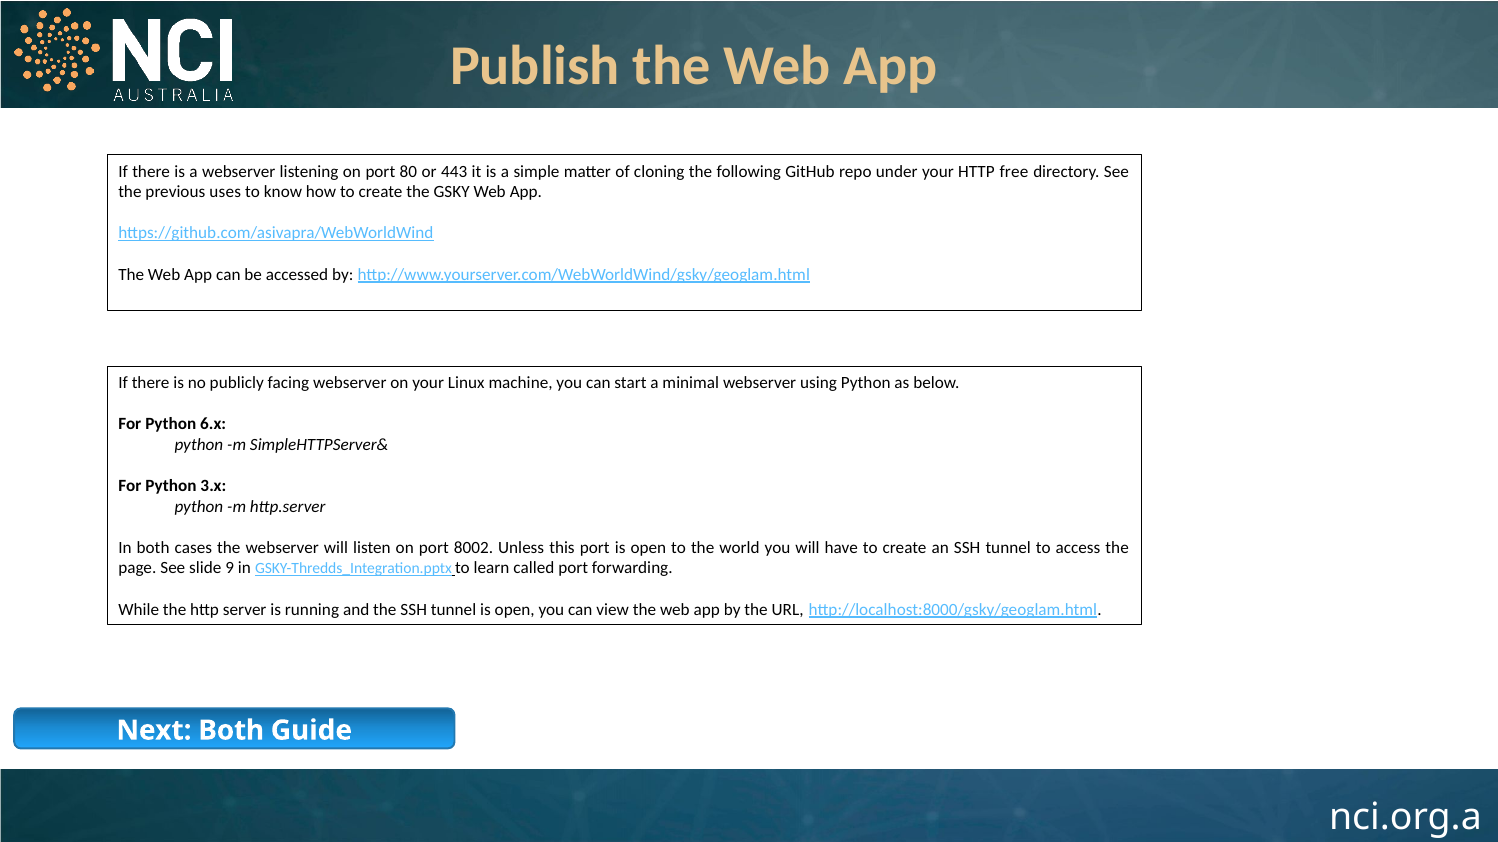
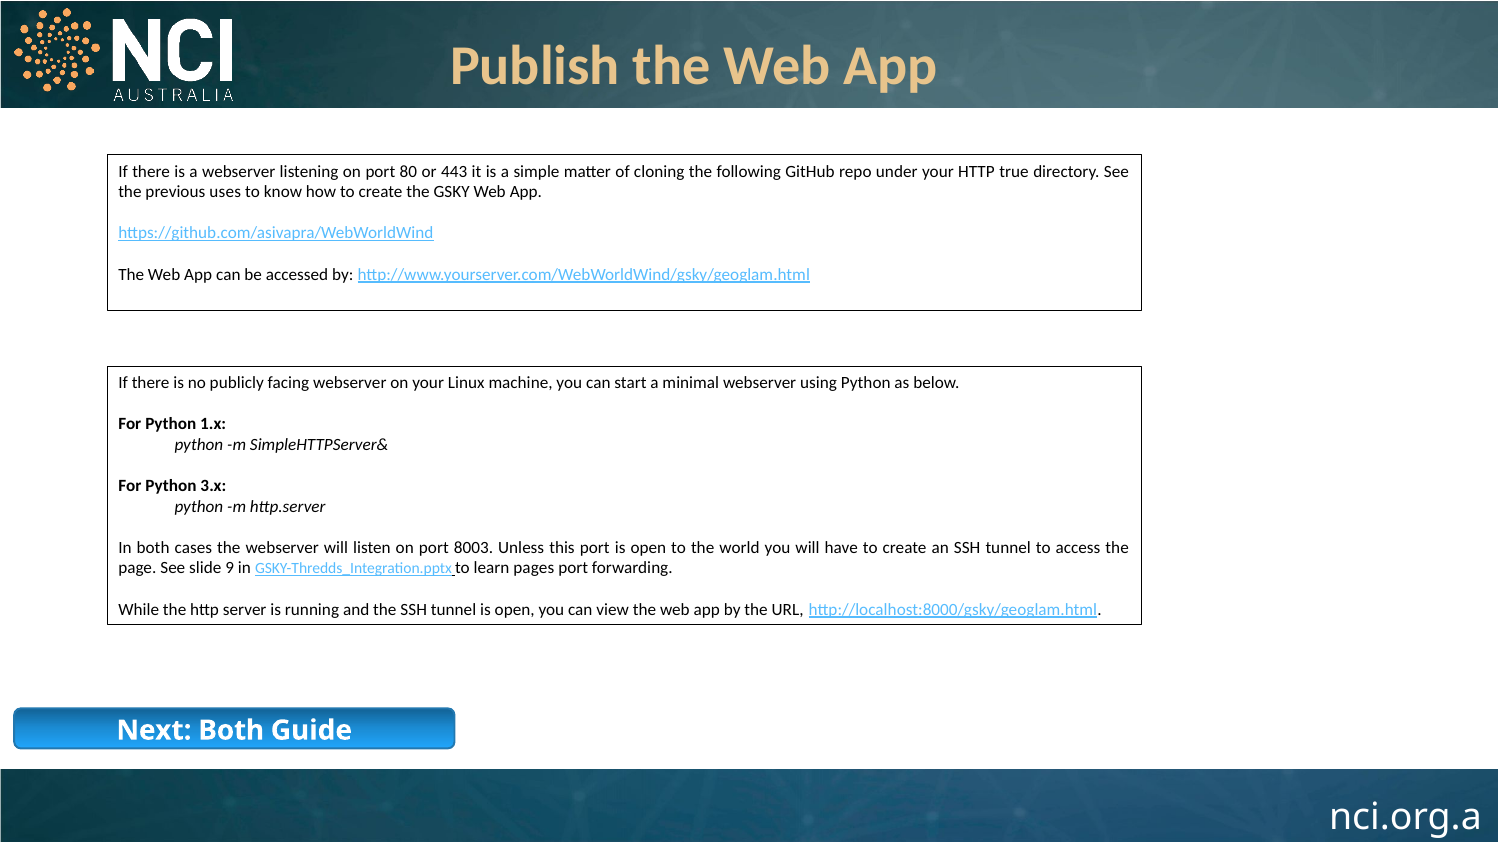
free: free -> true (1014, 171)
6.x: 6.x -> 1.x (213, 424)
8002: 8002 -> 8003 (474, 548)
called: called -> pages (534, 569)
